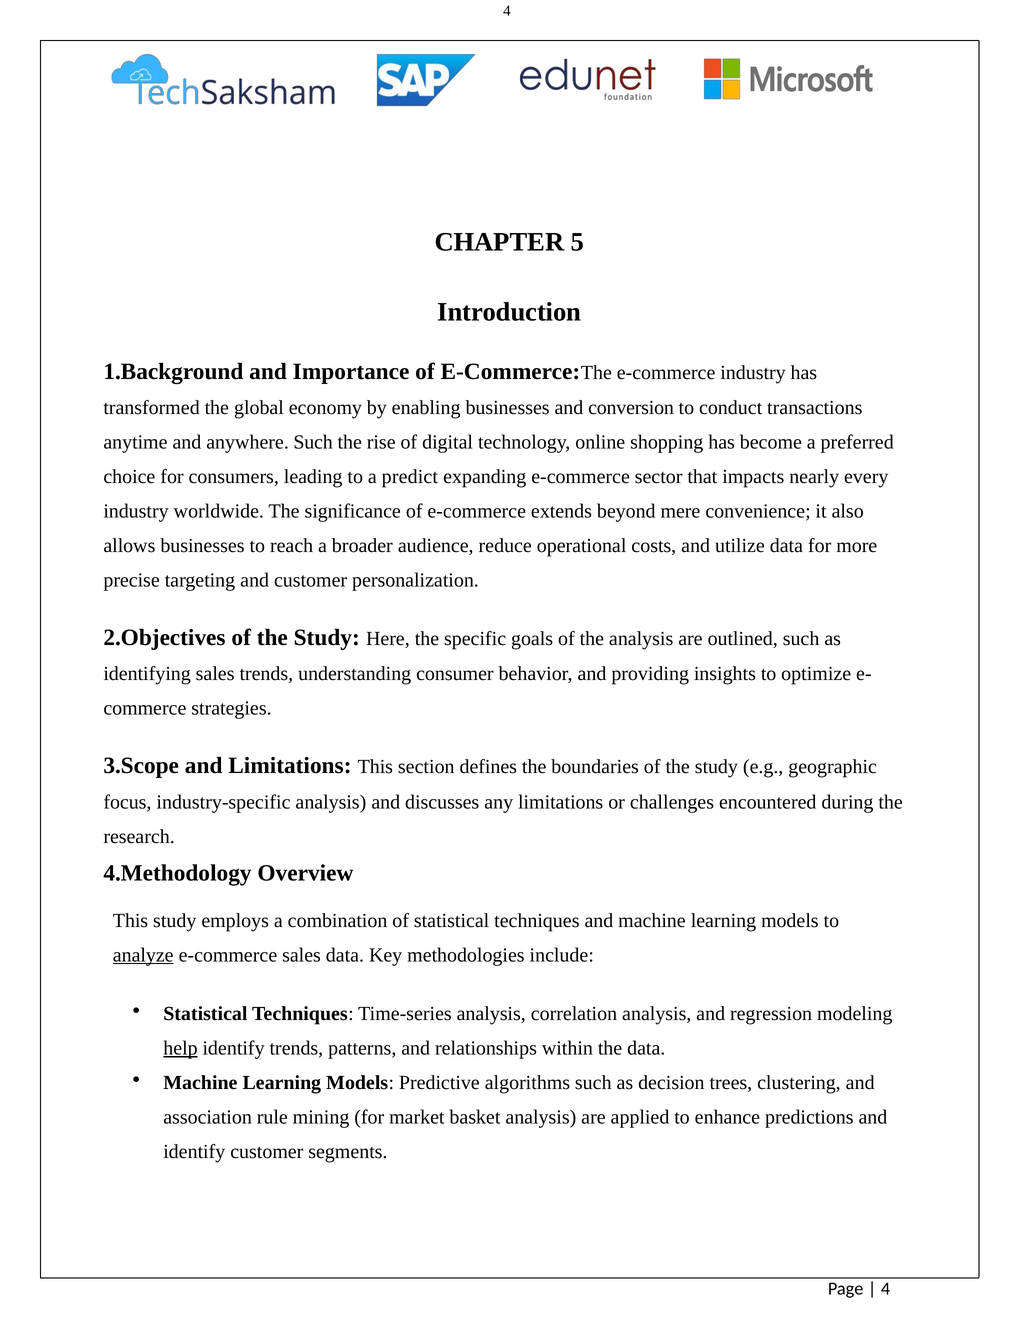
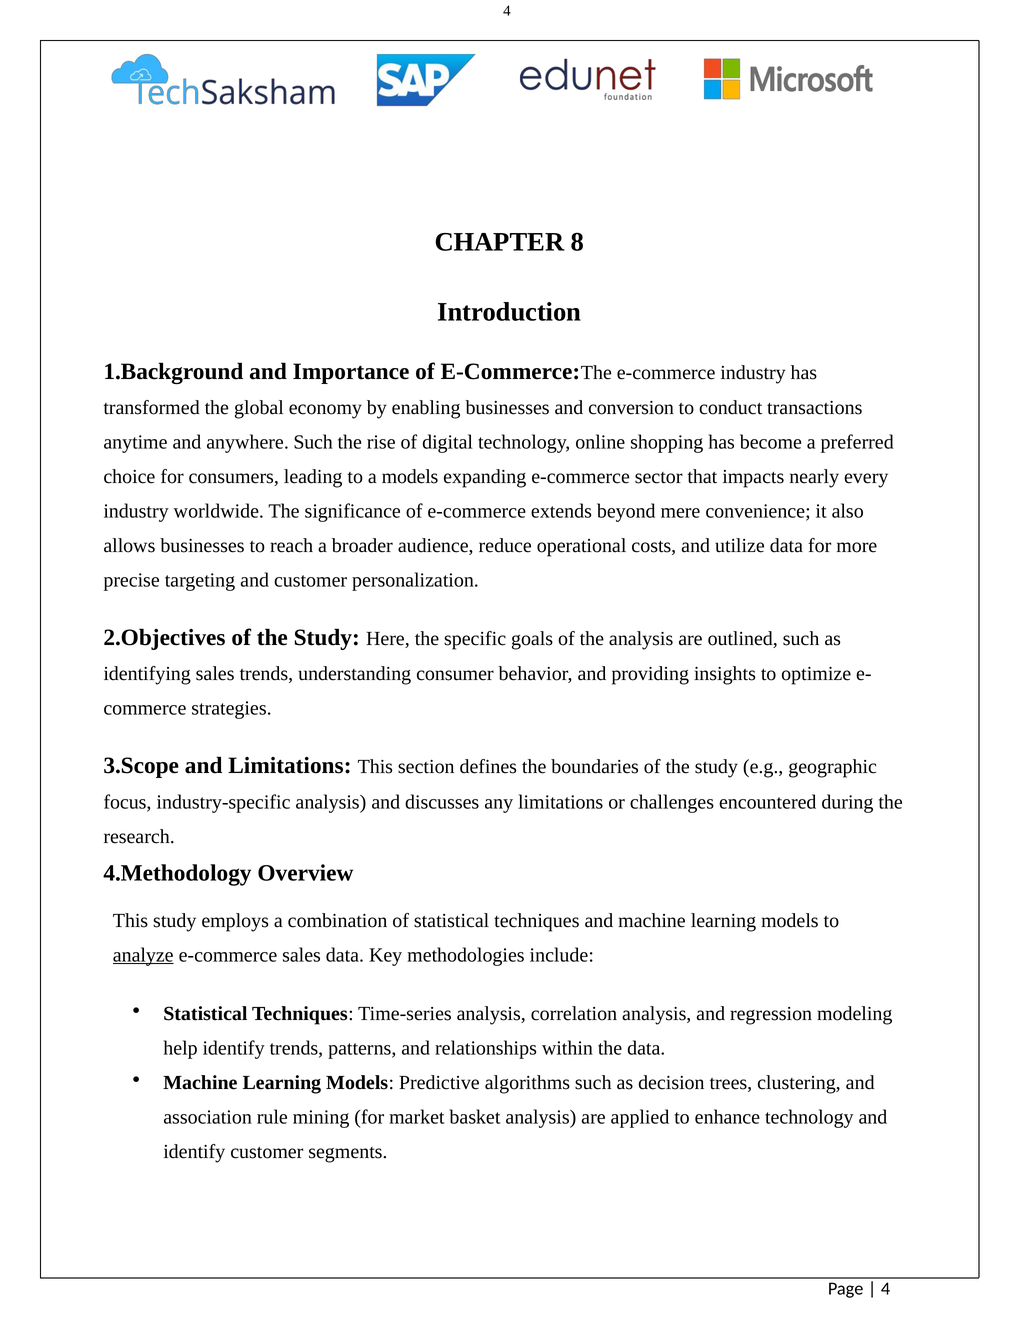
5: 5 -> 8 (577, 242)
a predict: predict -> models (410, 477)
help underline: present -> none (180, 1049)
enhance predictions: predictions -> technology (809, 1118)
